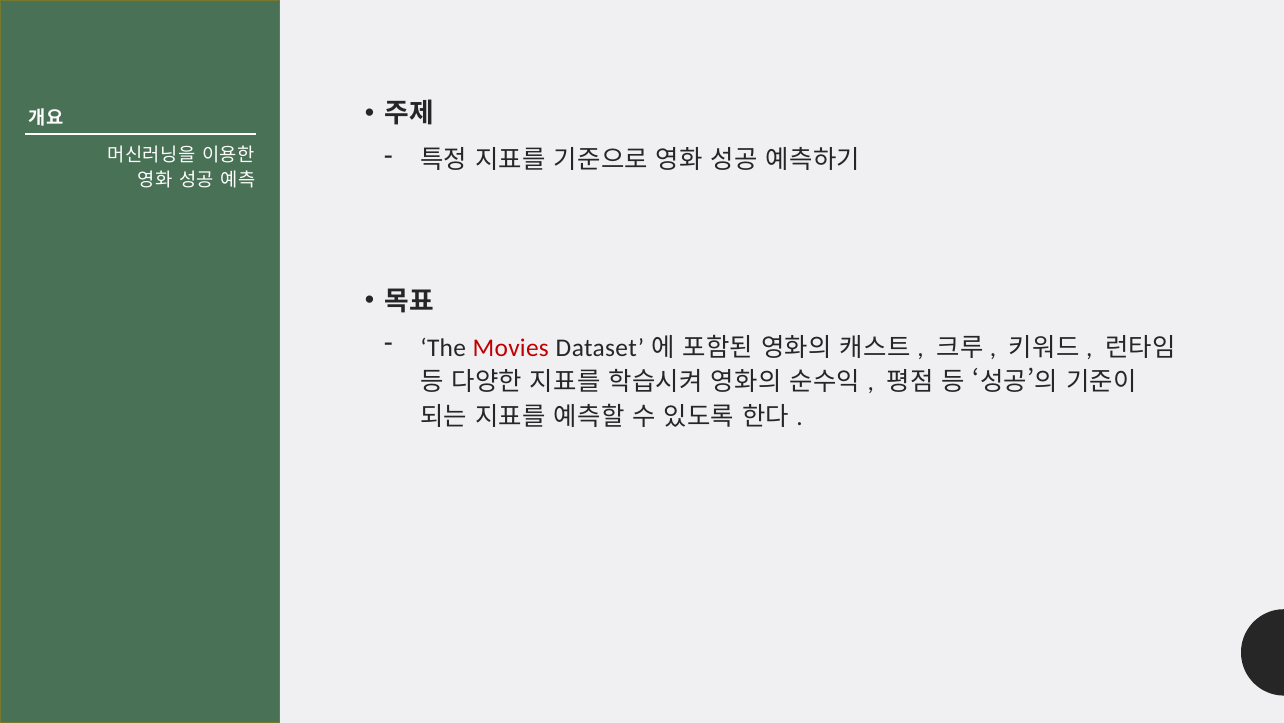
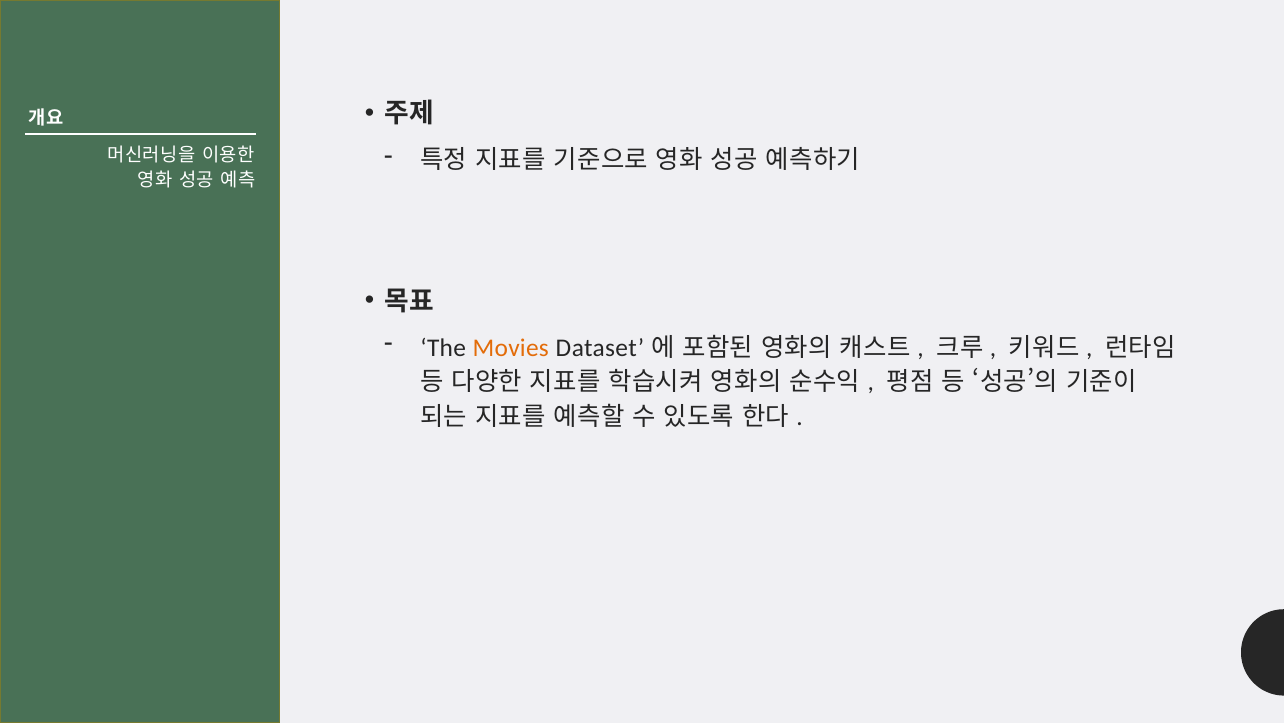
Movies colour: red -> orange (511, 347)
